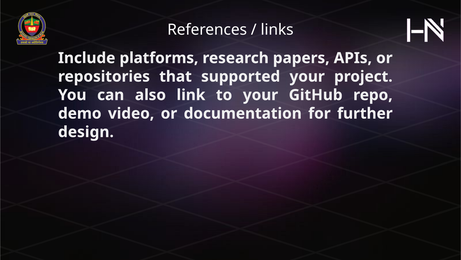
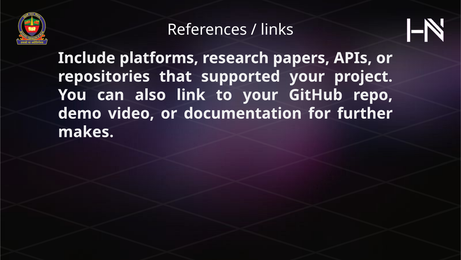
design: design -> makes (86, 132)
